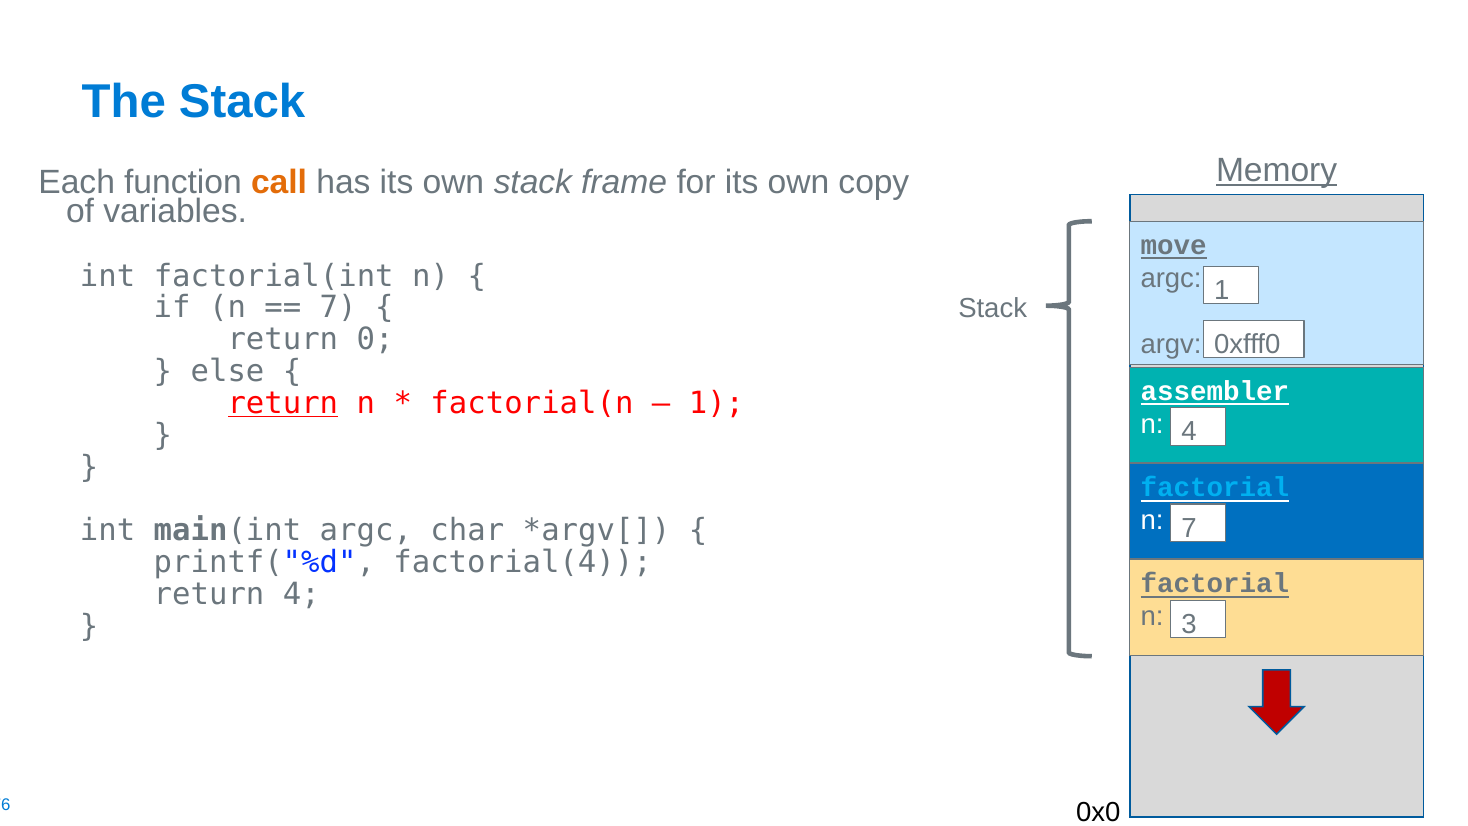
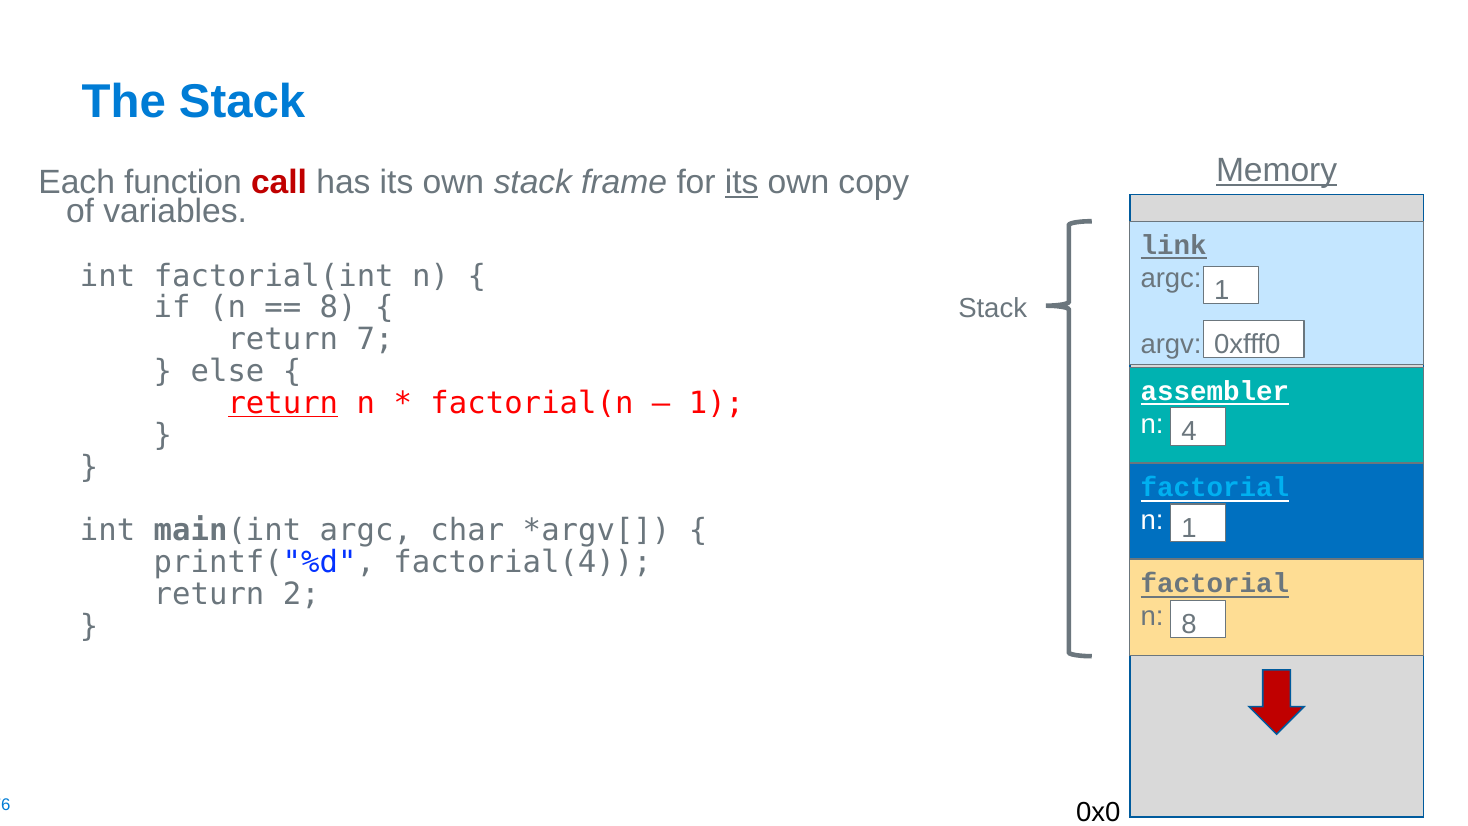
call colour: orange -> red (279, 183)
its underline: none -> present (742, 183)
move: move -> link (1174, 245)
7: 7 -> 8 (338, 308)
0: 0 -> 7 (375, 340)
7: 7 -> 1 (1189, 528)
return 4: 4 -> 2 (301, 594)
n 3: 3 -> 8 (1189, 624)
